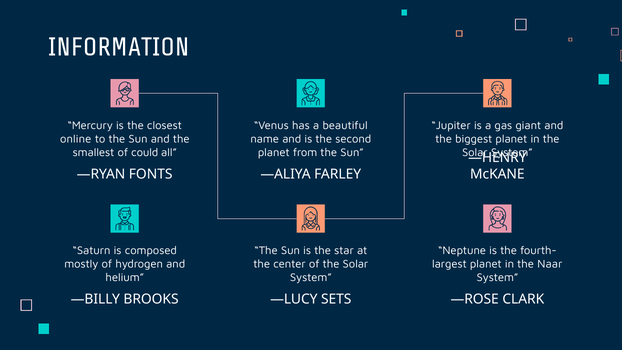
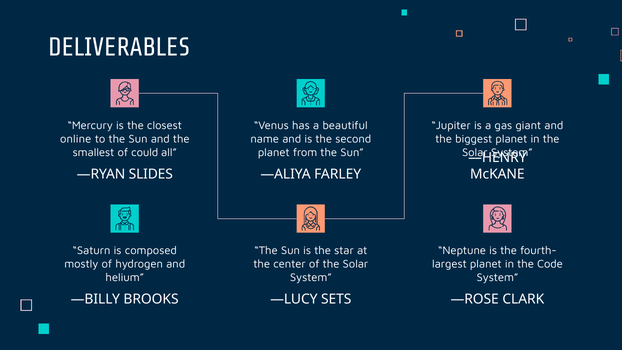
INFORMATION: INFORMATION -> DELIVERABLES (119, 47)
FONTS: FONTS -> SLIDES (151, 174)
Naar: Naar -> Code (550, 264)
